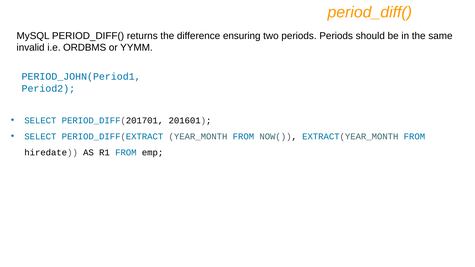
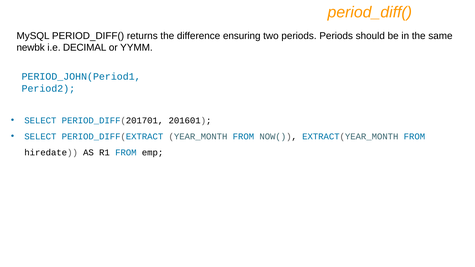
invalid: invalid -> newbk (31, 48)
ORDBMS: ORDBMS -> DECIMAL (85, 48)
